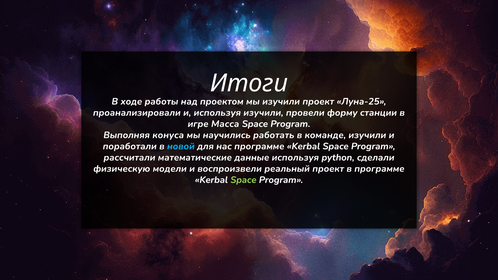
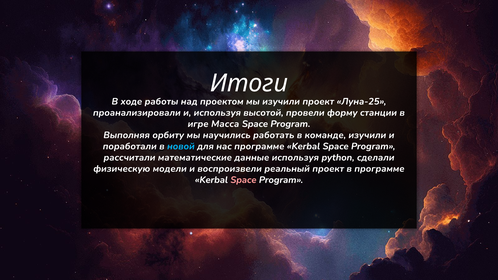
используя изучили: изучили -> высотой (263, 113)
конуса: конуса -> орбиту (168, 135)
Space colour: light green -> pink (243, 180)
